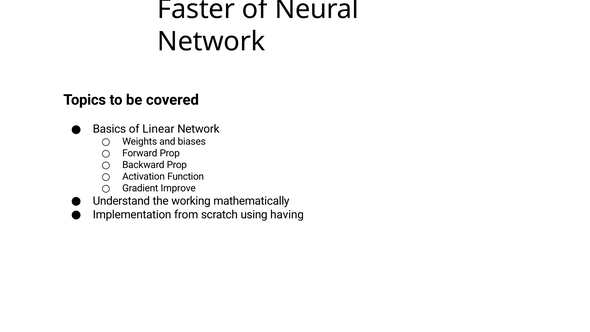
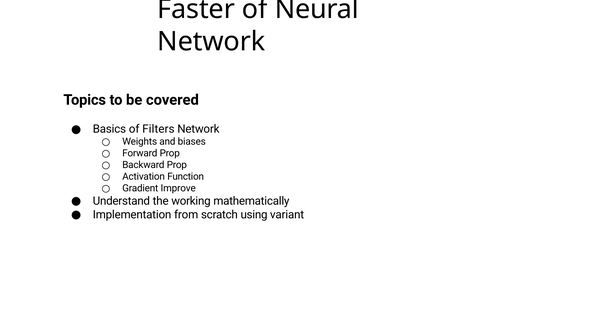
Linear: Linear -> Filters (158, 129)
having: having -> variant (287, 215)
